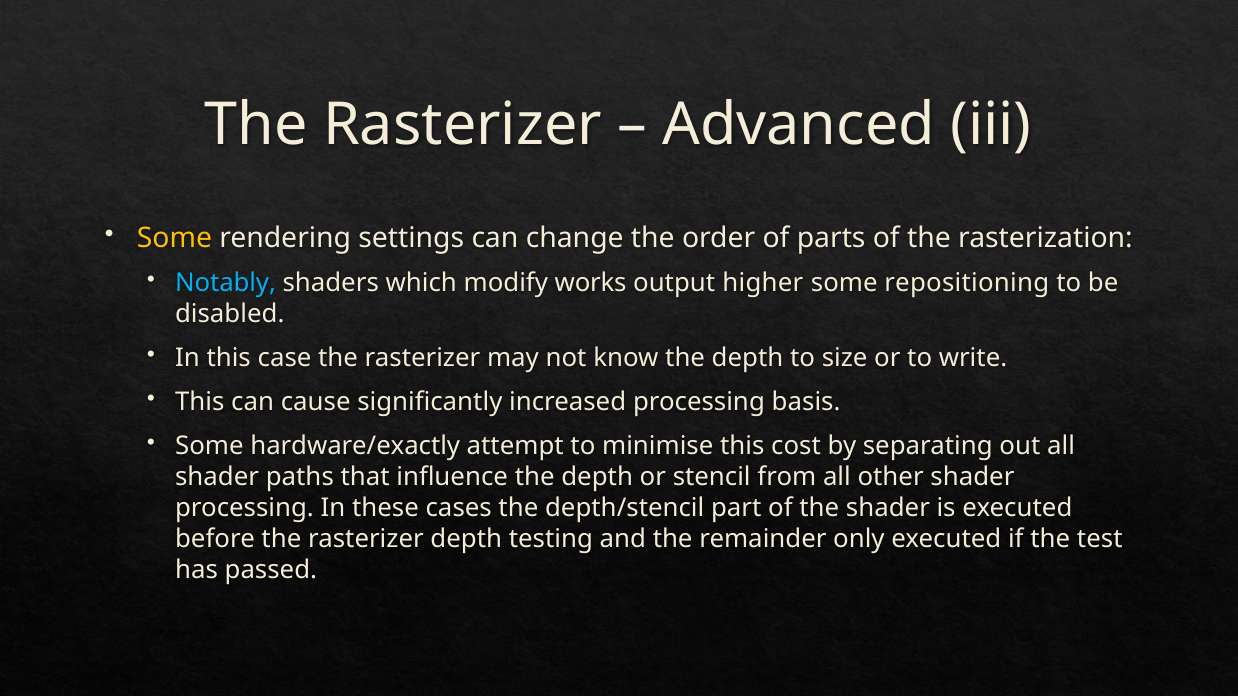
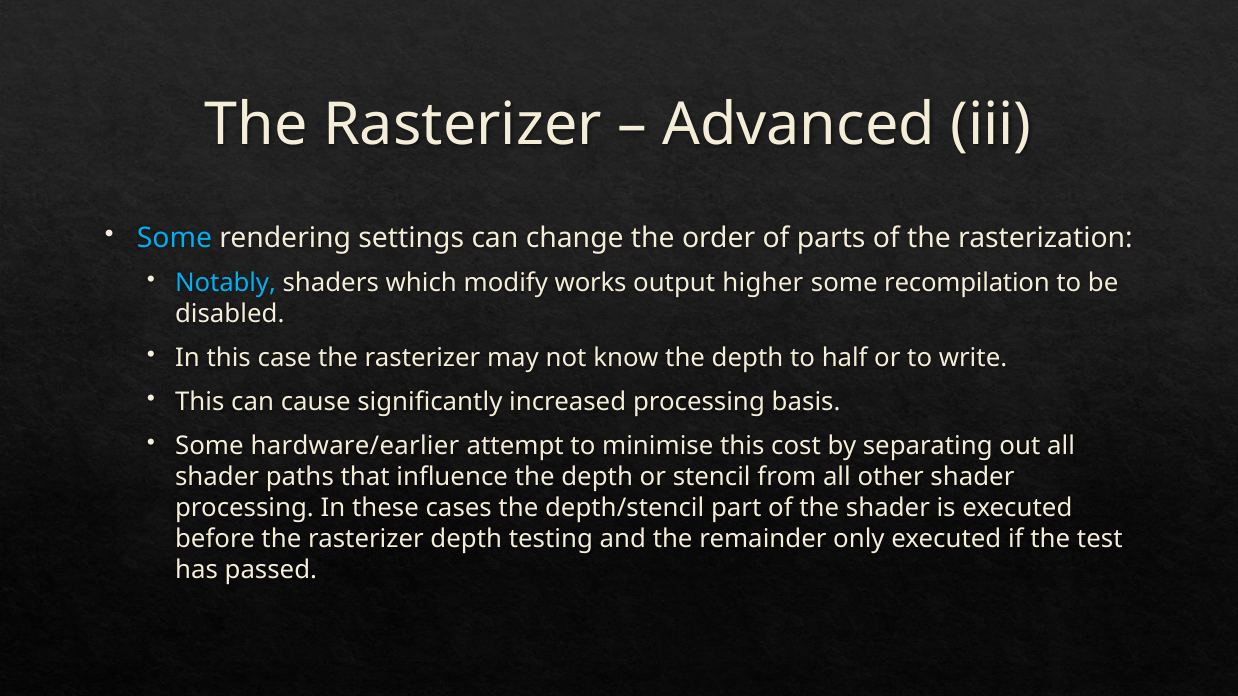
Some colour: yellow -> light blue (174, 238)
repositioning: repositioning -> recompilation (967, 283)
size: size -> half (845, 358)
hardware/exactly: hardware/exactly -> hardware/earlier (355, 447)
